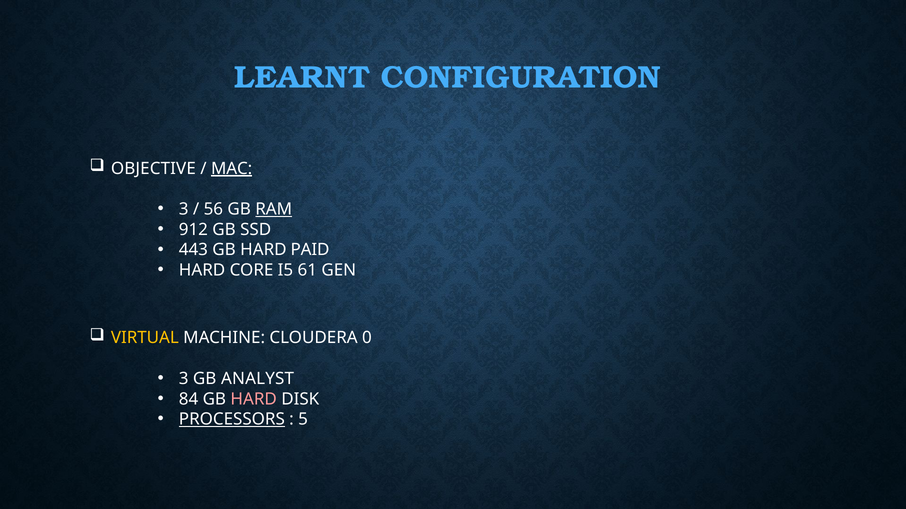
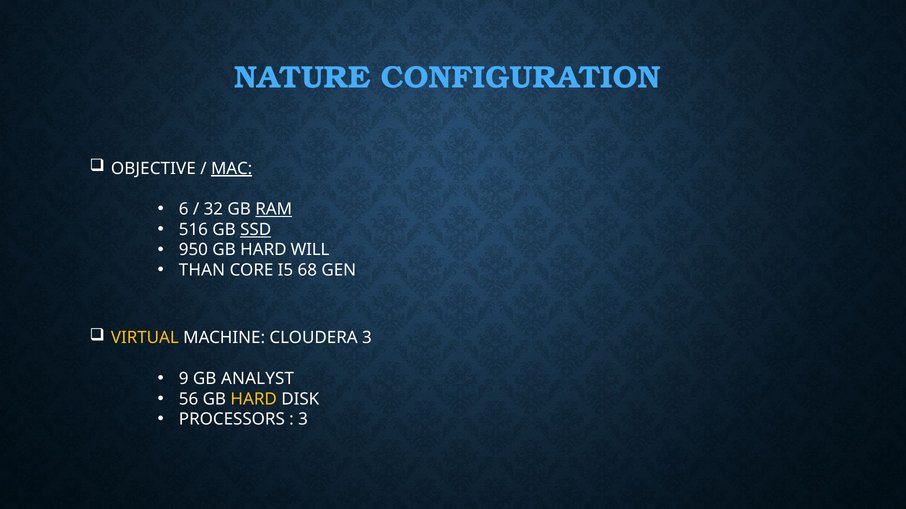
LEARNT: LEARNT -> NATURE (302, 77)
3: 3 -> 6 (184, 209)
56: 56 -> 32 (213, 209)
912: 912 -> 516 (193, 230)
SSD underline: none -> present (256, 230)
443: 443 -> 950 (193, 250)
PAID: PAID -> WILL (310, 250)
HARD: HARD -> THAN (202, 271)
61: 61 -> 68 (307, 271)
CLOUDERA 0: 0 -> 3 (367, 338)
3: 3 -> 9 (184, 379)
84: 84 -> 56 (189, 399)
HARD colour: pink -> yellow (254, 399)
PROCESSORS underline: present -> none (232, 420)
5: 5 -> 3 (303, 420)
